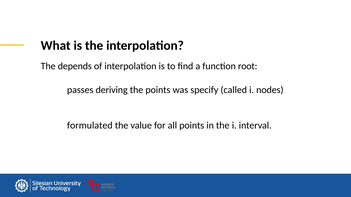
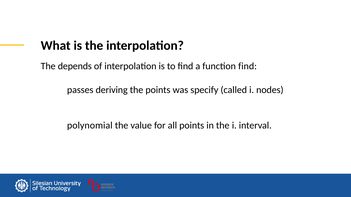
function root: root -> find (248, 66)
formulated: formulated -> polynomial (90, 126)
